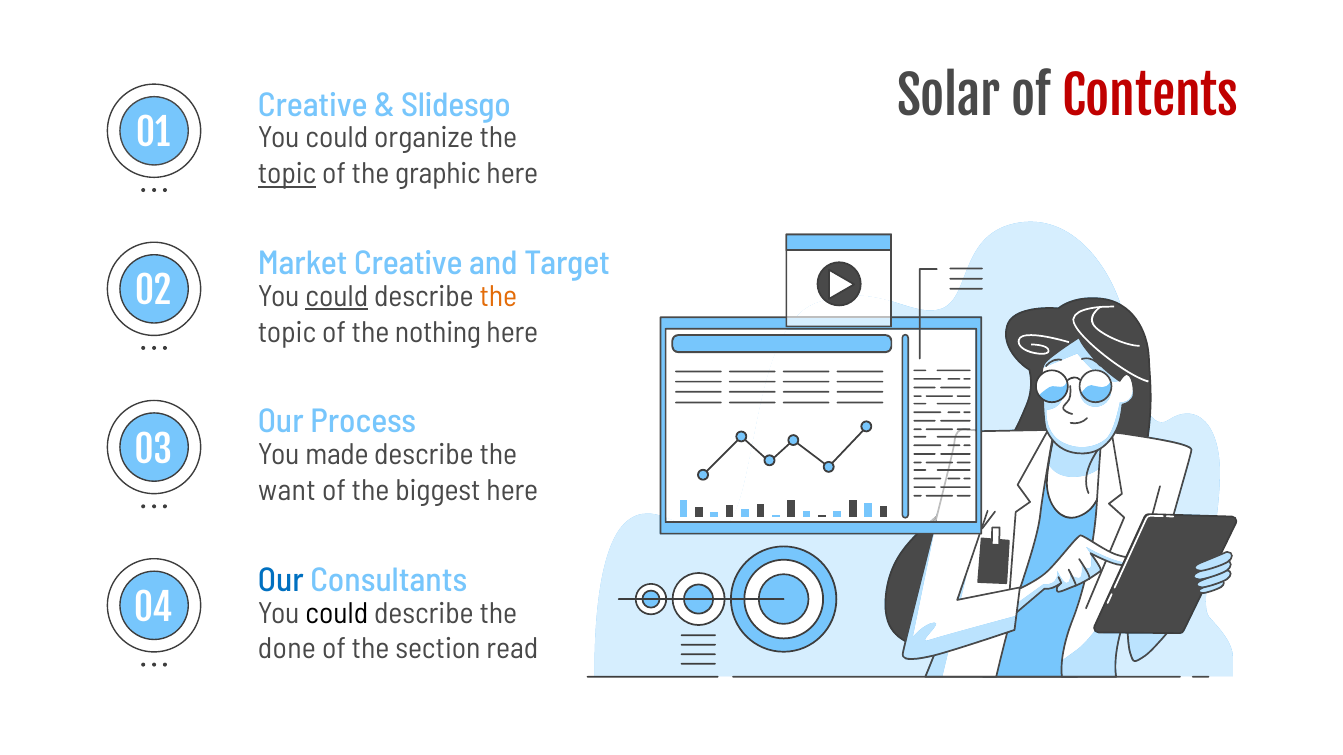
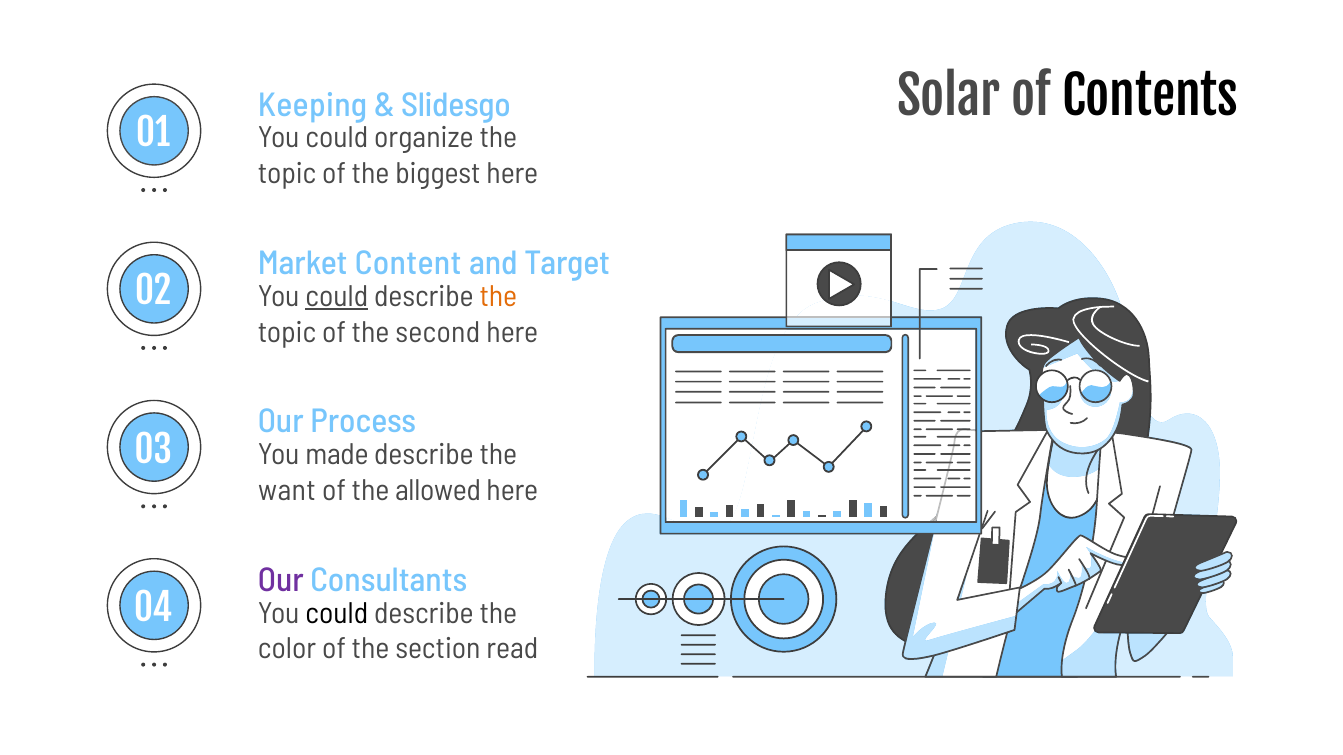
Contents colour: red -> black (1150, 98)
Creative: Creative -> Keeping (313, 105)
topic underline: present -> none (287, 174)
graphic: graphic -> biggest (438, 174)
Market Creative: Creative -> Content (408, 264)
nothing: nothing -> second (438, 332)
biggest: biggest -> allowed (438, 491)
Our colour: blue -> purple (281, 580)
done: done -> color (287, 649)
